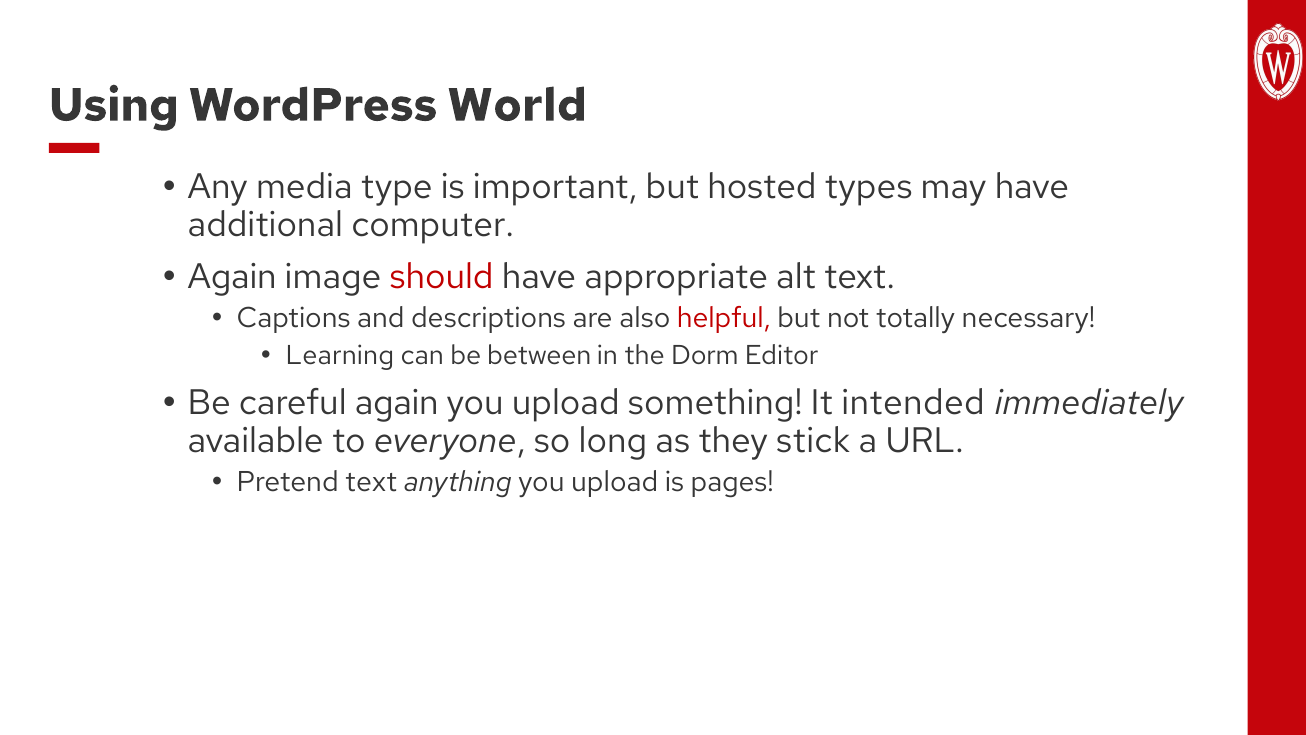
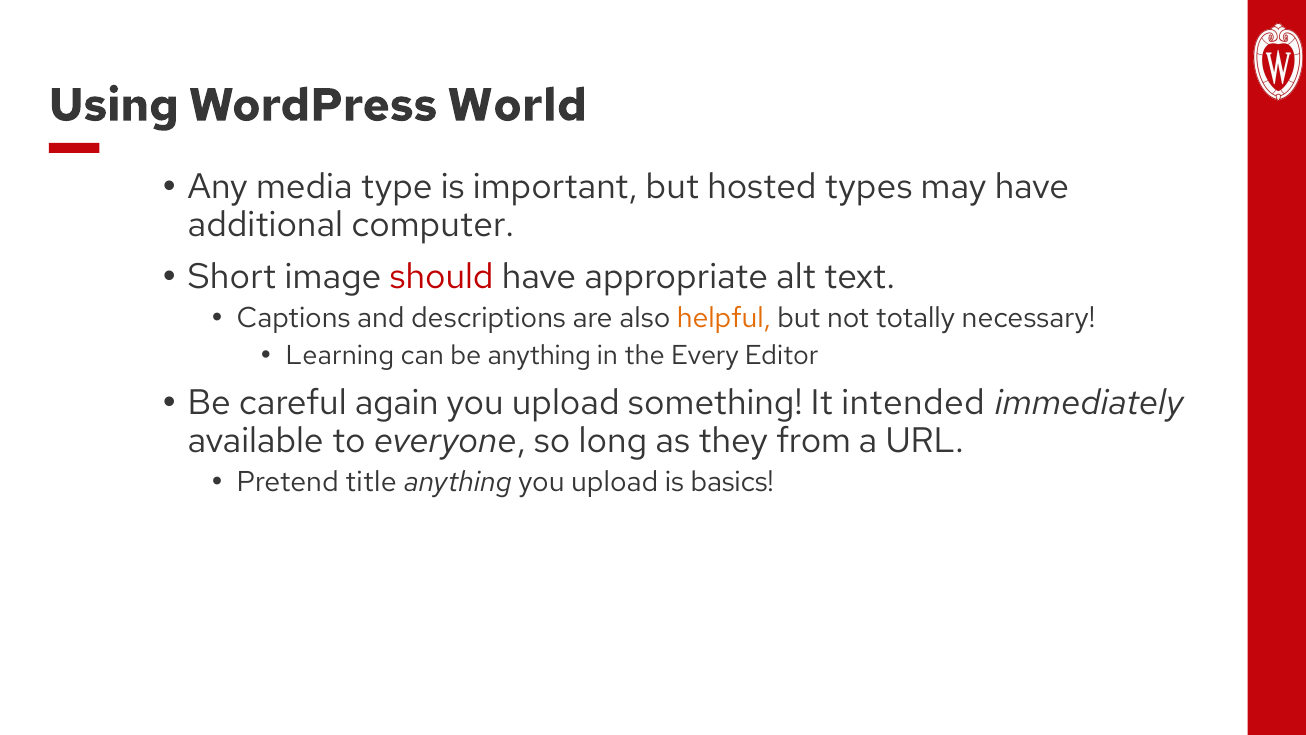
Again: Again -> Short (232, 277)
helpful colour: red -> orange (724, 318)
be between: between -> anything (539, 355)
Dorm: Dorm -> Every (705, 355)
stick: stick -> from (814, 441)
Pretend text: text -> title (371, 482)
pages: pages -> basics (732, 482)
